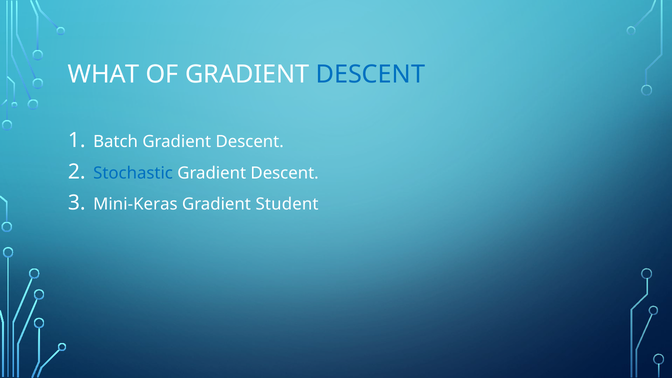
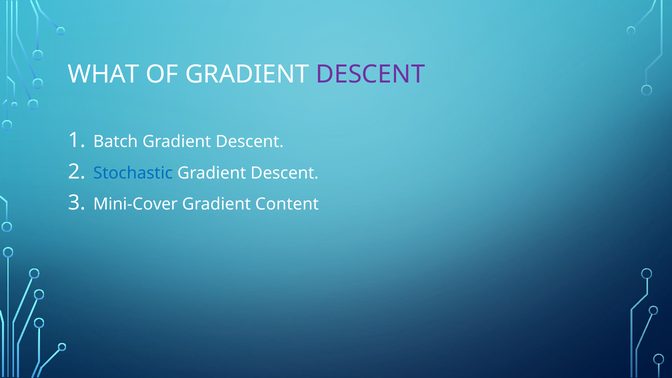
DESCENT colour: blue -> purple (370, 75)
Mini-Keras: Mini-Keras -> Mini-Cover (135, 204)
Student: Student -> Content (287, 204)
